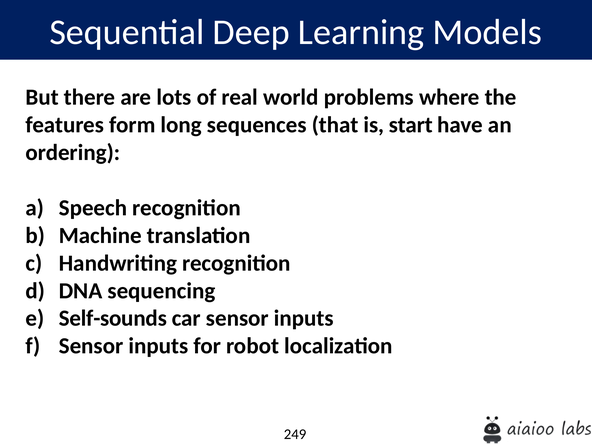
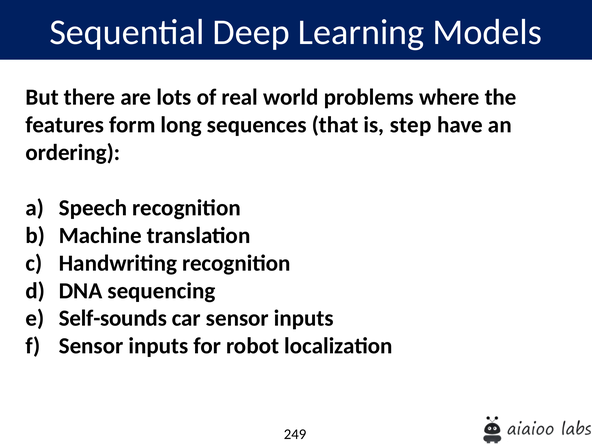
start: start -> step (411, 125)
